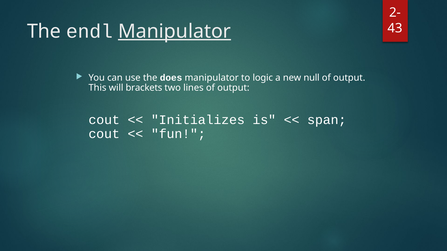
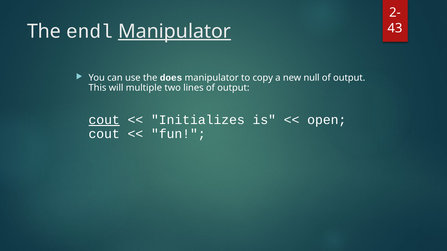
logic: logic -> copy (263, 78)
brackets: brackets -> multiple (144, 88)
cout underline: none -> present (104, 120)
span: span -> open (327, 120)
